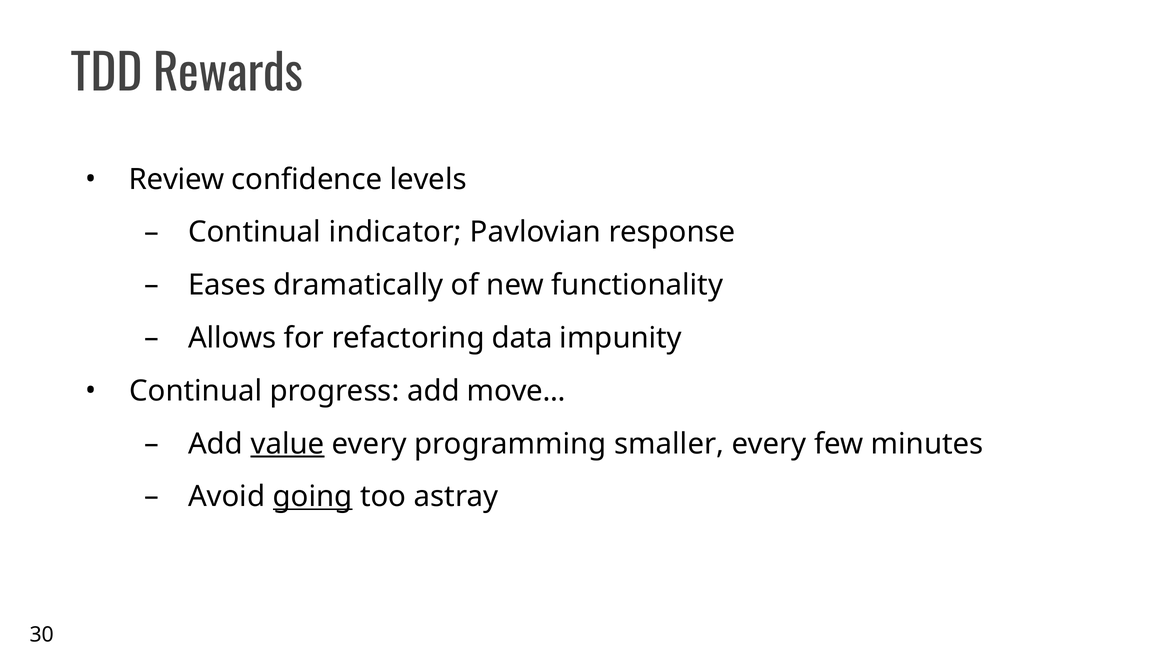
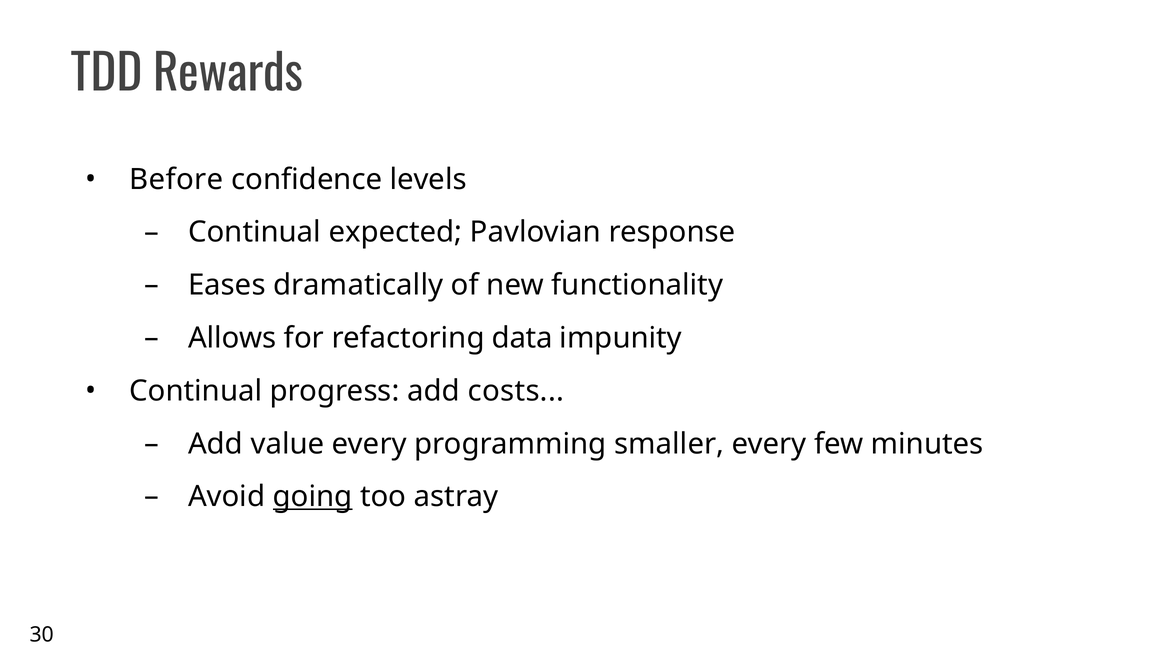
Review: Review -> Before (176, 180)
indicator: indicator -> expected (395, 232)
move: move -> costs (516, 391)
value underline: present -> none (288, 444)
